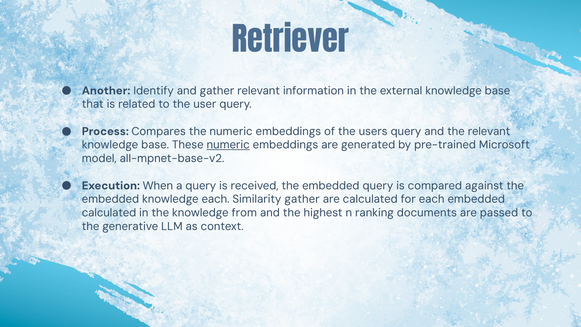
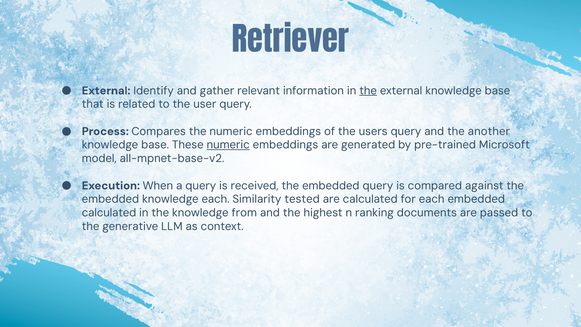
Another: Another -> External (106, 91)
the underline: none -> present (368, 91)
the relevant: relevant -> another (489, 131)
Similarity gather: gather -> tested (302, 199)
